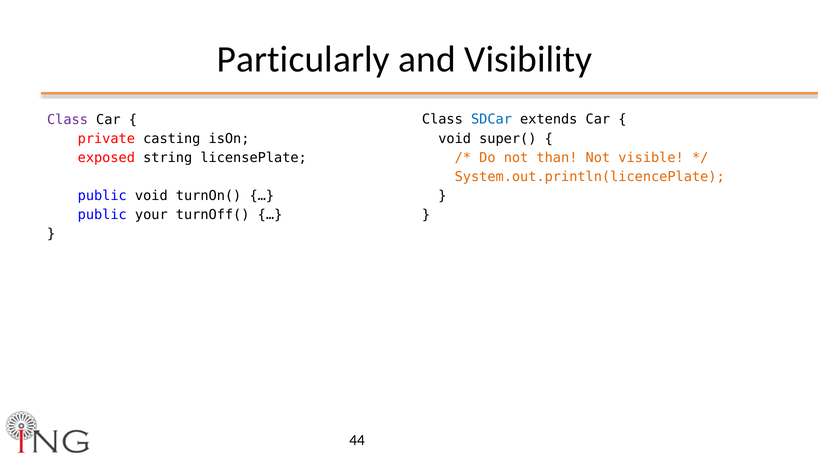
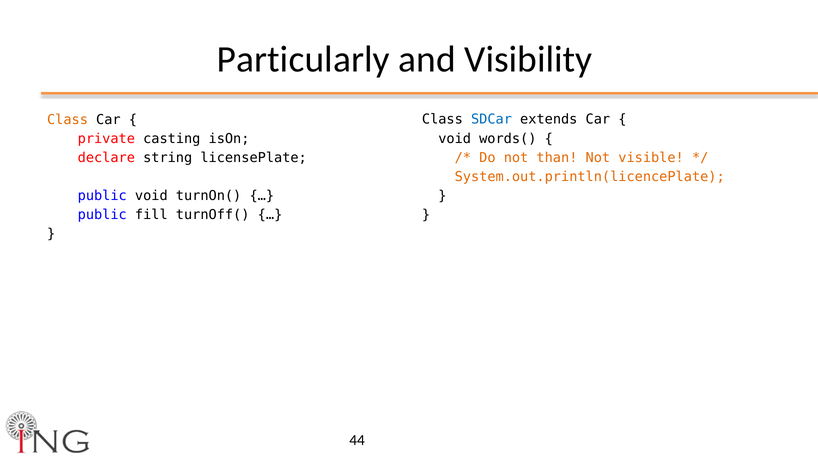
Class colour: purple -> orange (67, 120)
super(: super( -> words( (508, 139)
exposed: exposed -> declare (106, 158)
your: your -> fill (151, 215)
